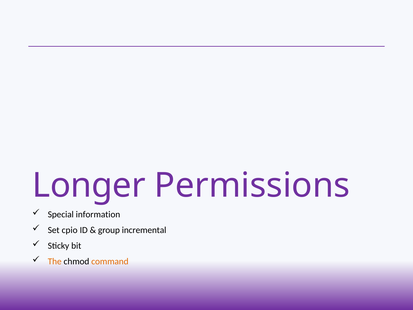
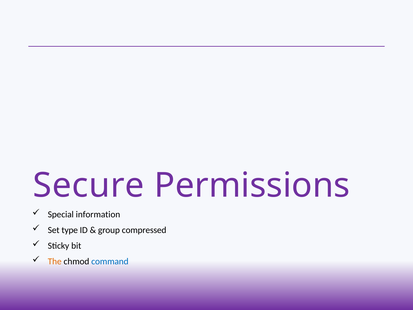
Longer: Longer -> Secure (89, 185)
cpio: cpio -> type (70, 230)
incremental: incremental -> compressed (144, 230)
command colour: orange -> blue (110, 261)
